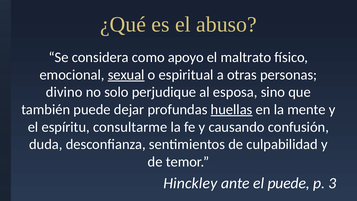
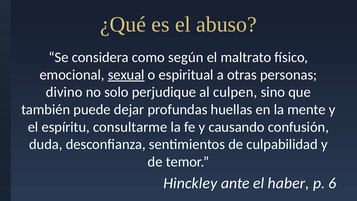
apoyo: apoyo -> según (186, 57)
esposa: esposa -> culpen (235, 92)
huellas underline: present -> none (232, 109)
el puede: puede -> haber (289, 183)
3: 3 -> 6 (332, 183)
